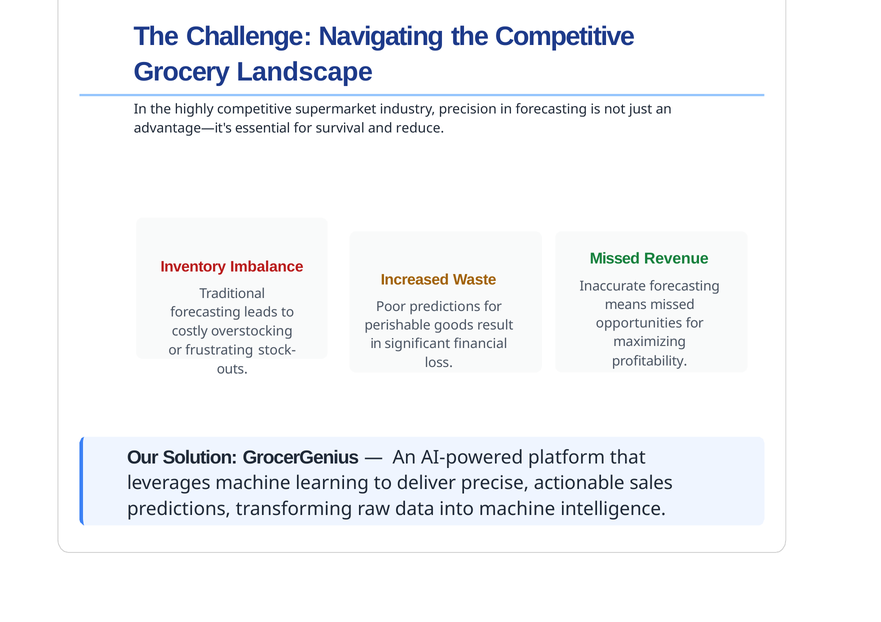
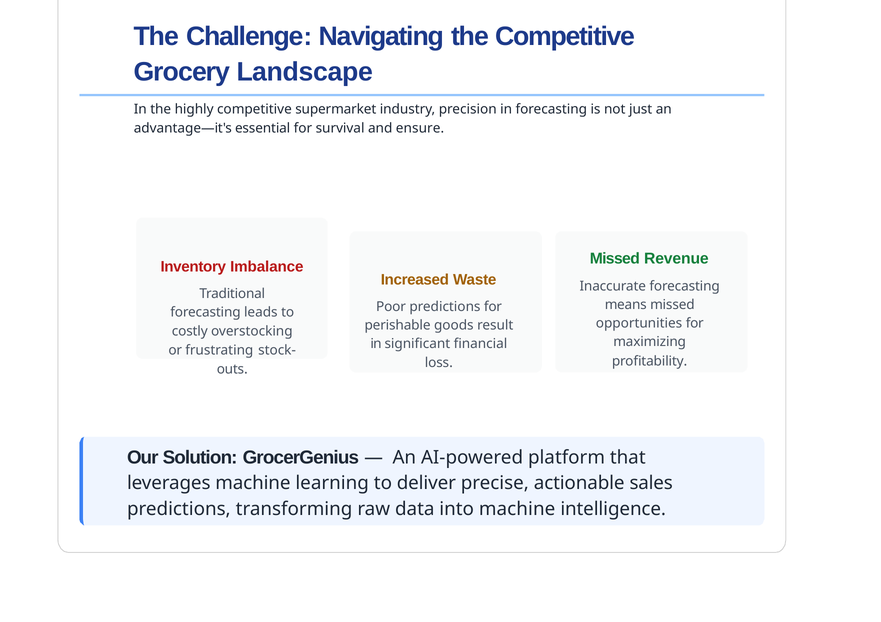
reduce: reduce -> ensure (420, 128)
